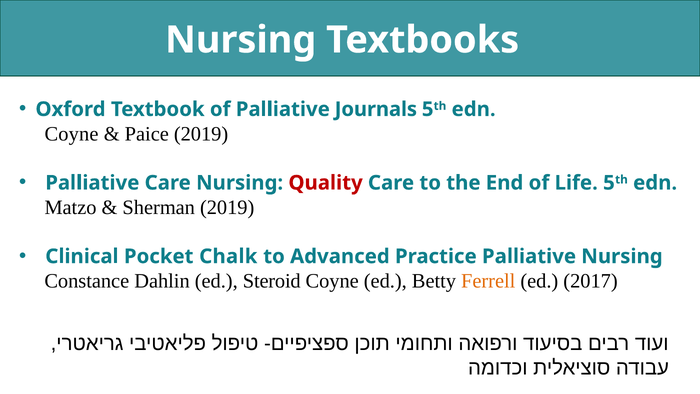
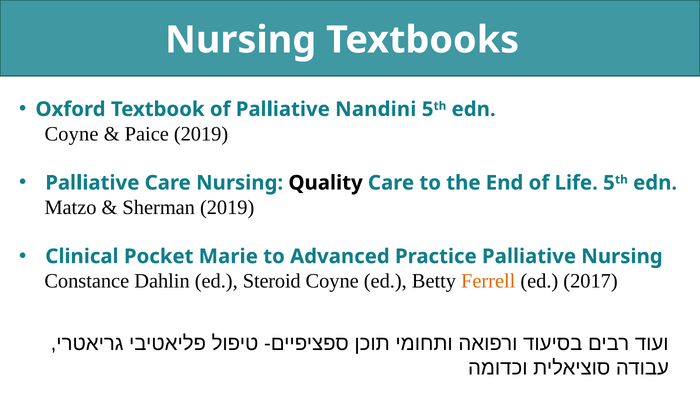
Journals: Journals -> Nandini (376, 109)
Quality colour: red -> black (326, 183)
Chalk: Chalk -> Marie (228, 256)
